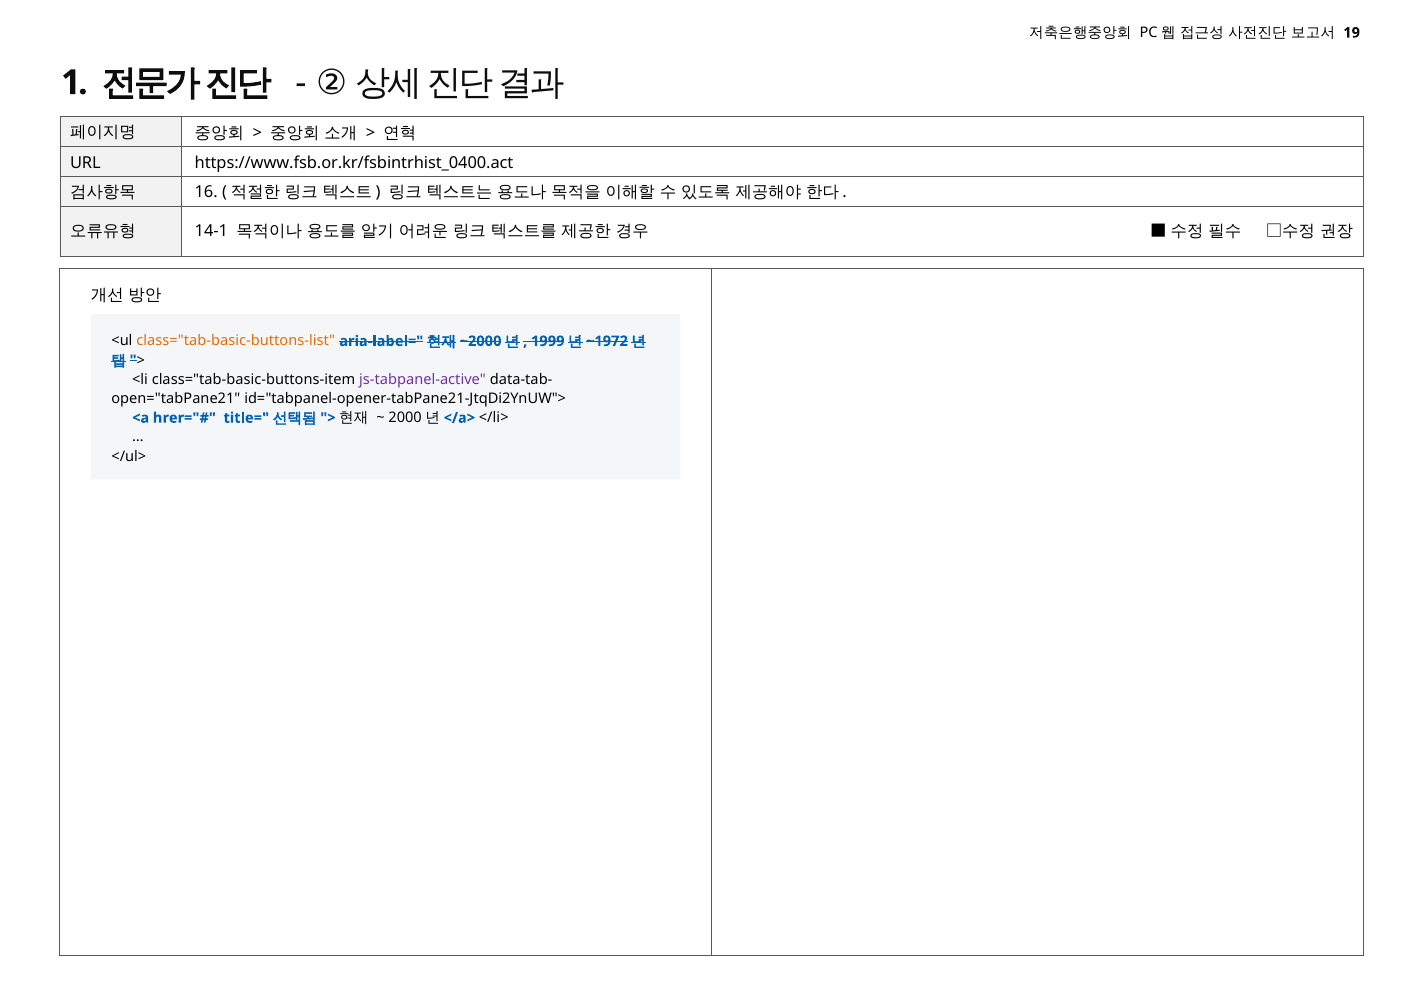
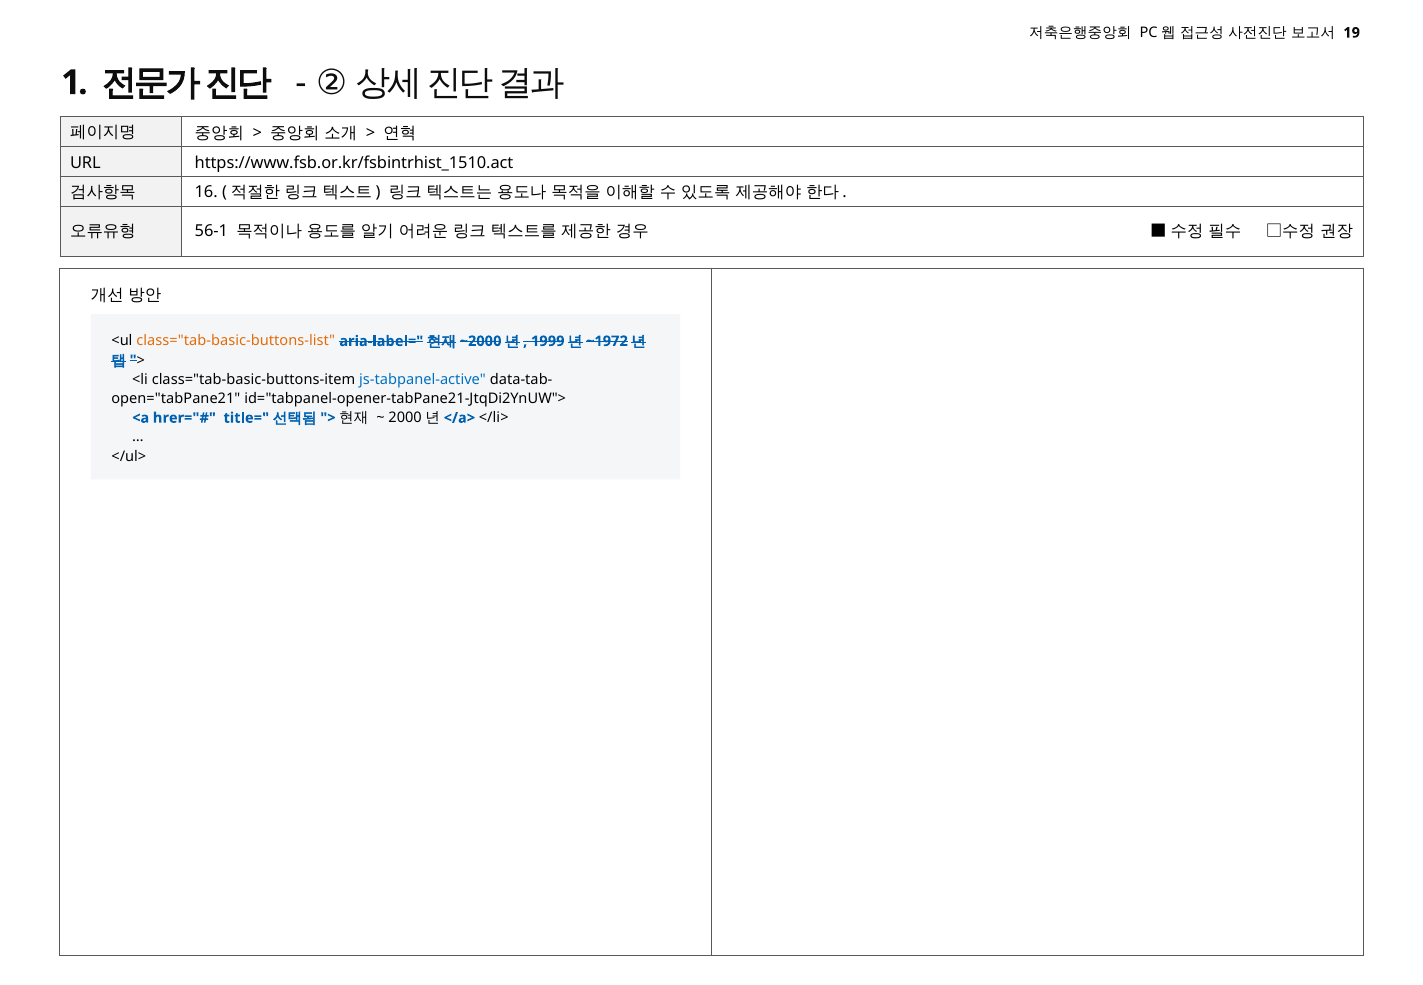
https://www.fsb.or.kr/fsbintrhist_0400.act: https://www.fsb.or.kr/fsbintrhist_0400.act -> https://www.fsb.or.kr/fsbintrhist_1510.act (354, 163)
14-1: 14-1 -> 56-1 (211, 231)
js-tabpanel-active colour: purple -> blue (423, 380)
